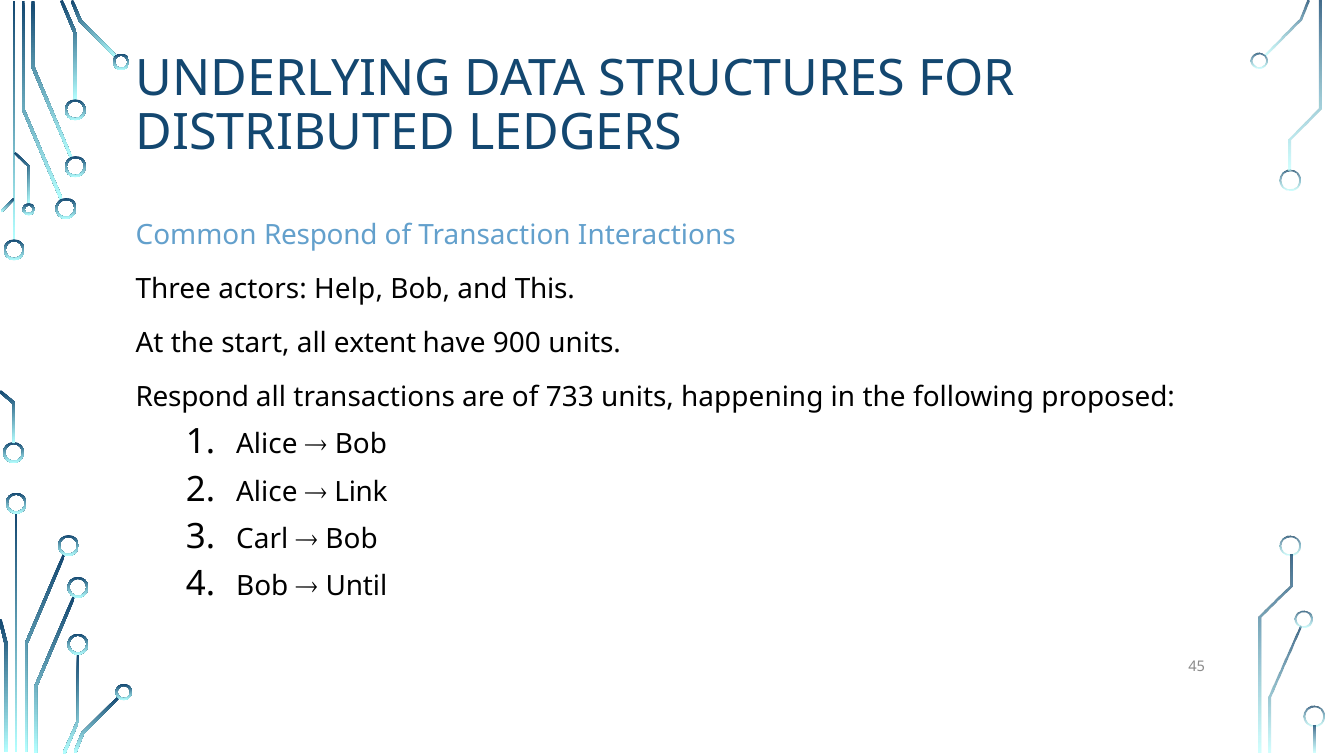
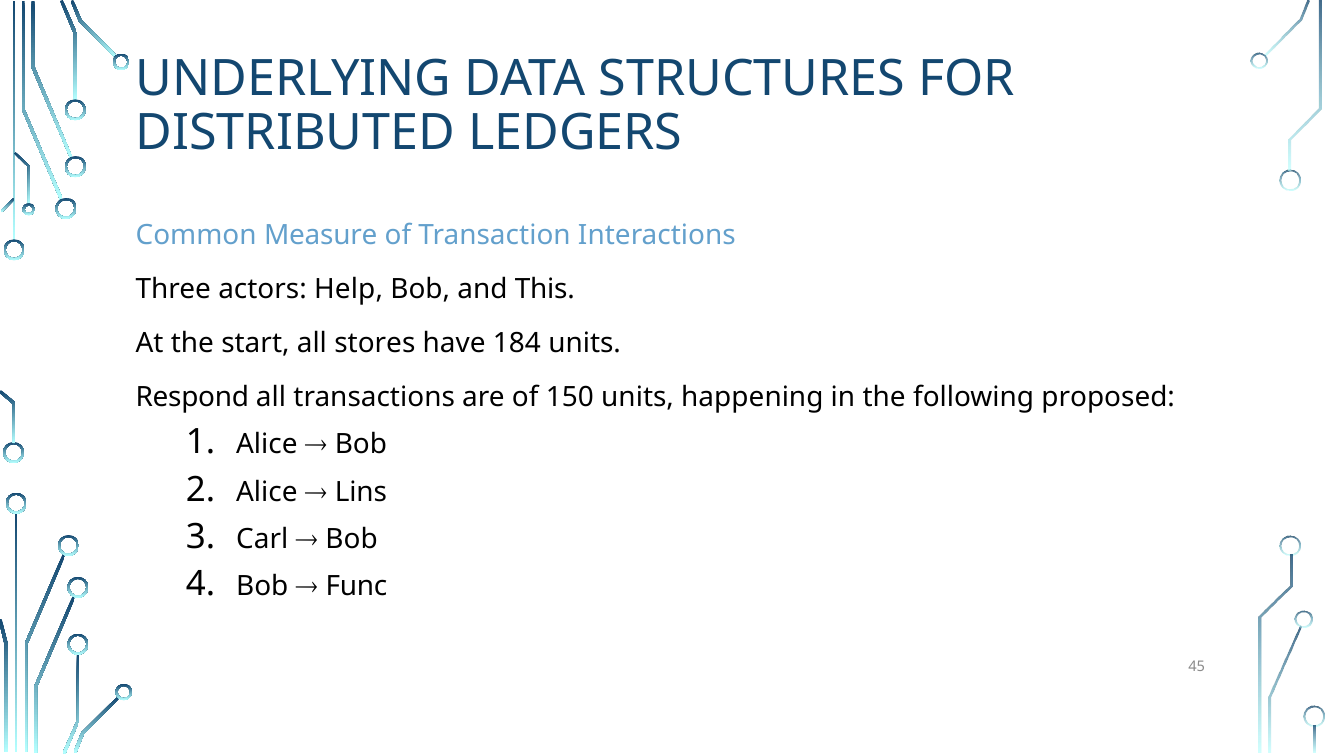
Common Respond: Respond -> Measure (321, 235)
extent: extent -> stores (375, 343)
900: 900 -> 184 (517, 343)
733: 733 -> 150 (570, 398)
Link: Link -> Lins (361, 492)
Until: Until -> Func (356, 586)
